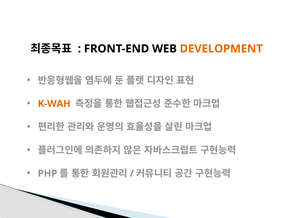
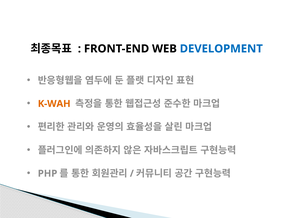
DEVELOPMENT colour: orange -> blue (221, 49)
